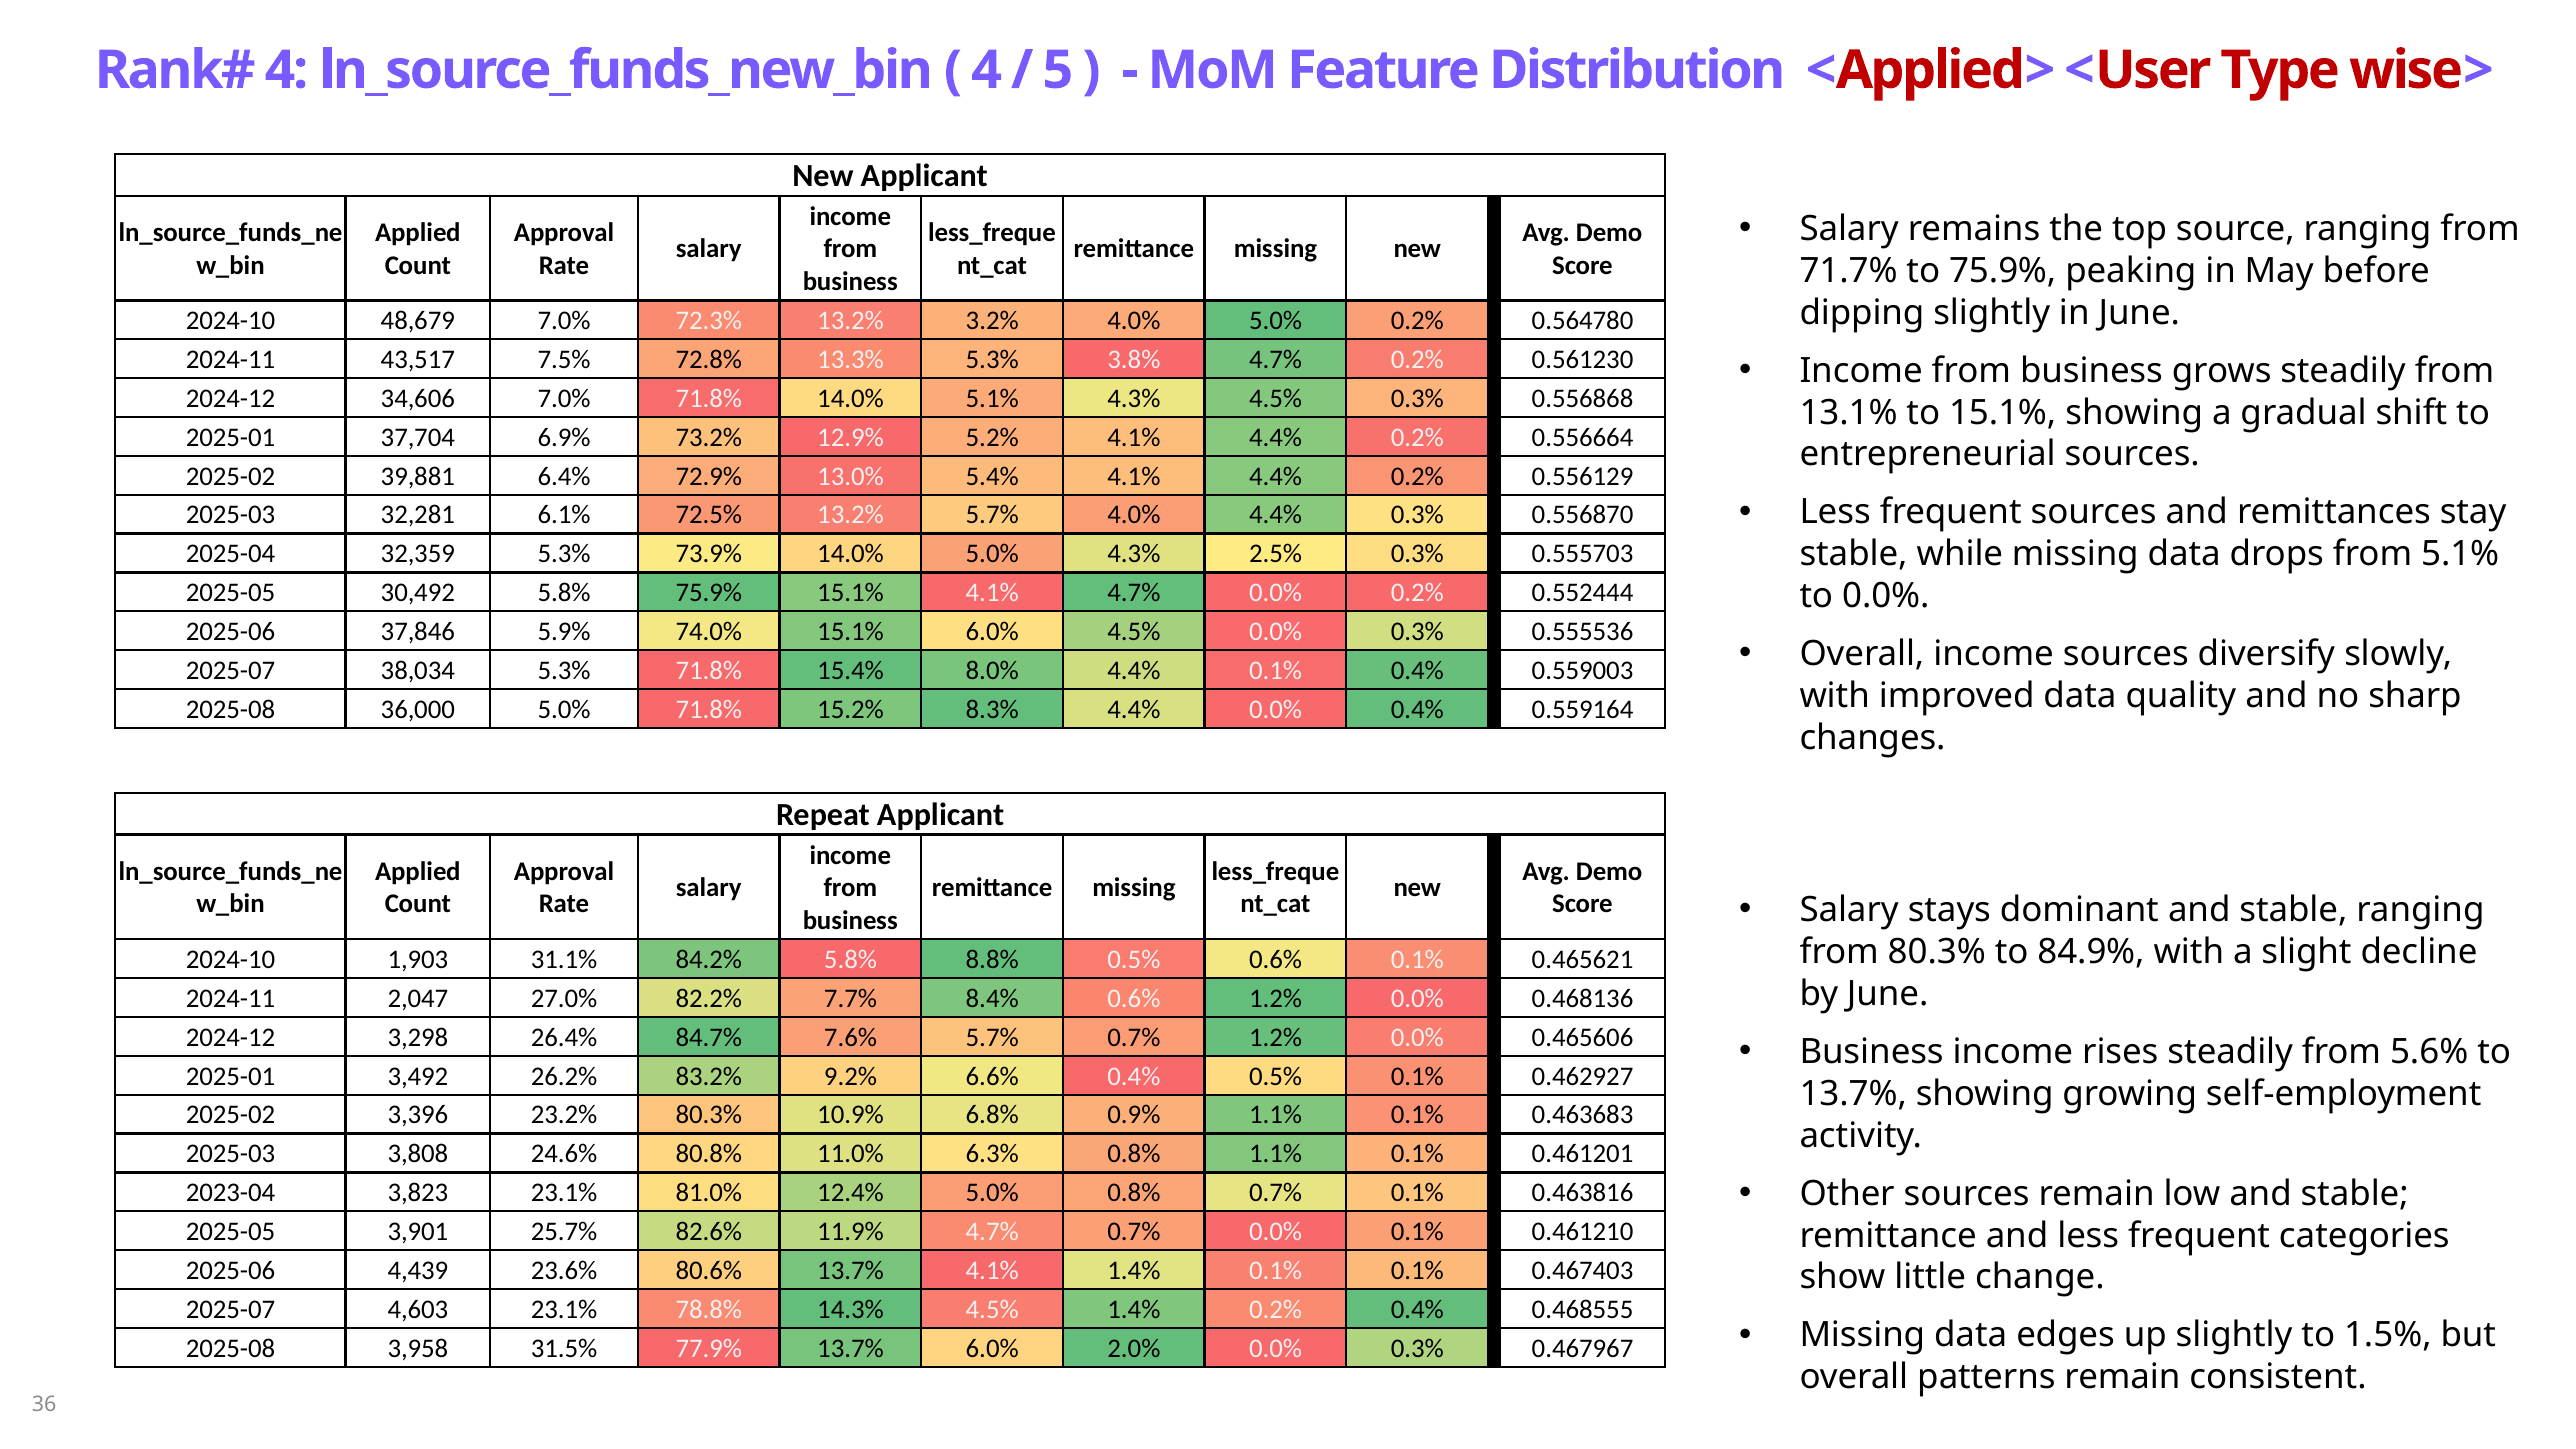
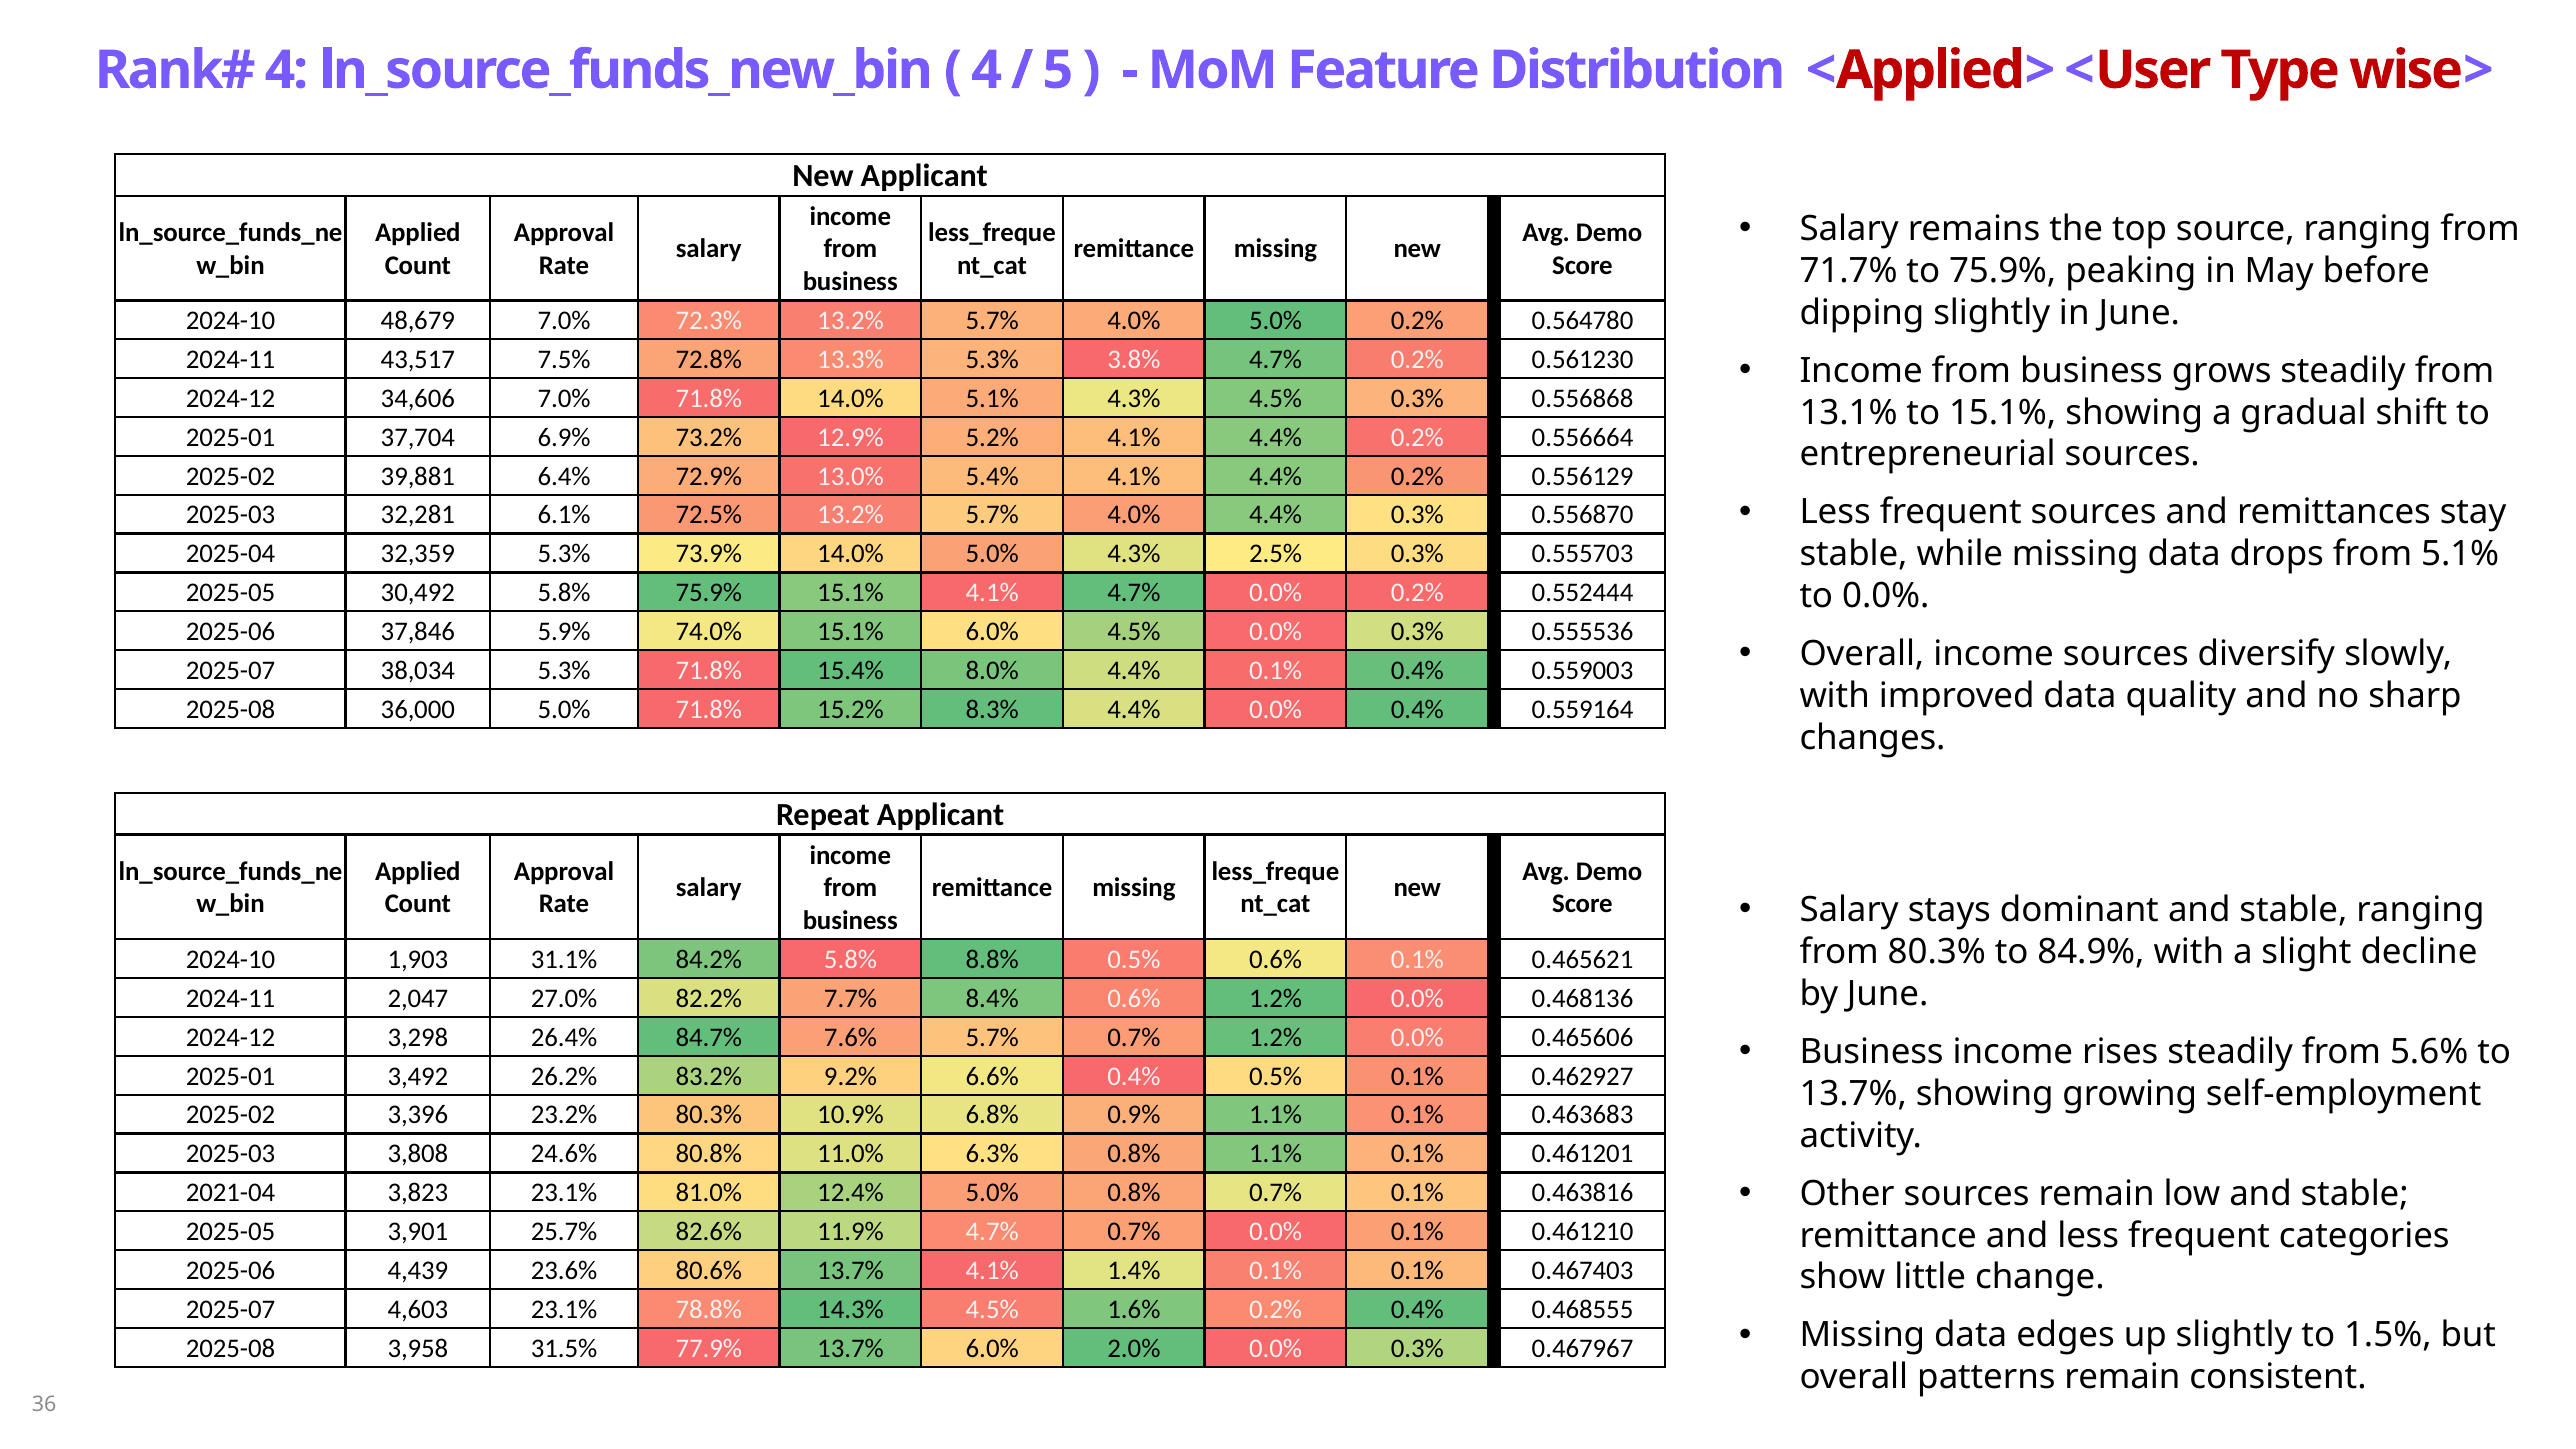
72.3% 13.2% 3.2%: 3.2% -> 5.7% (992, 321)
2023-04: 2023-04 -> 2021-04 (231, 1193)
4.5% 1.4%: 1.4% -> 1.6% (1134, 1309)
